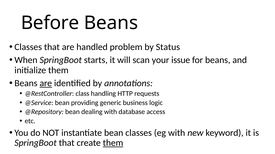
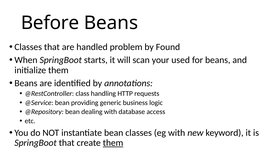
Status: Status -> Found (168, 47)
issue: issue -> used (181, 60)
are underline: present -> none (46, 84)
